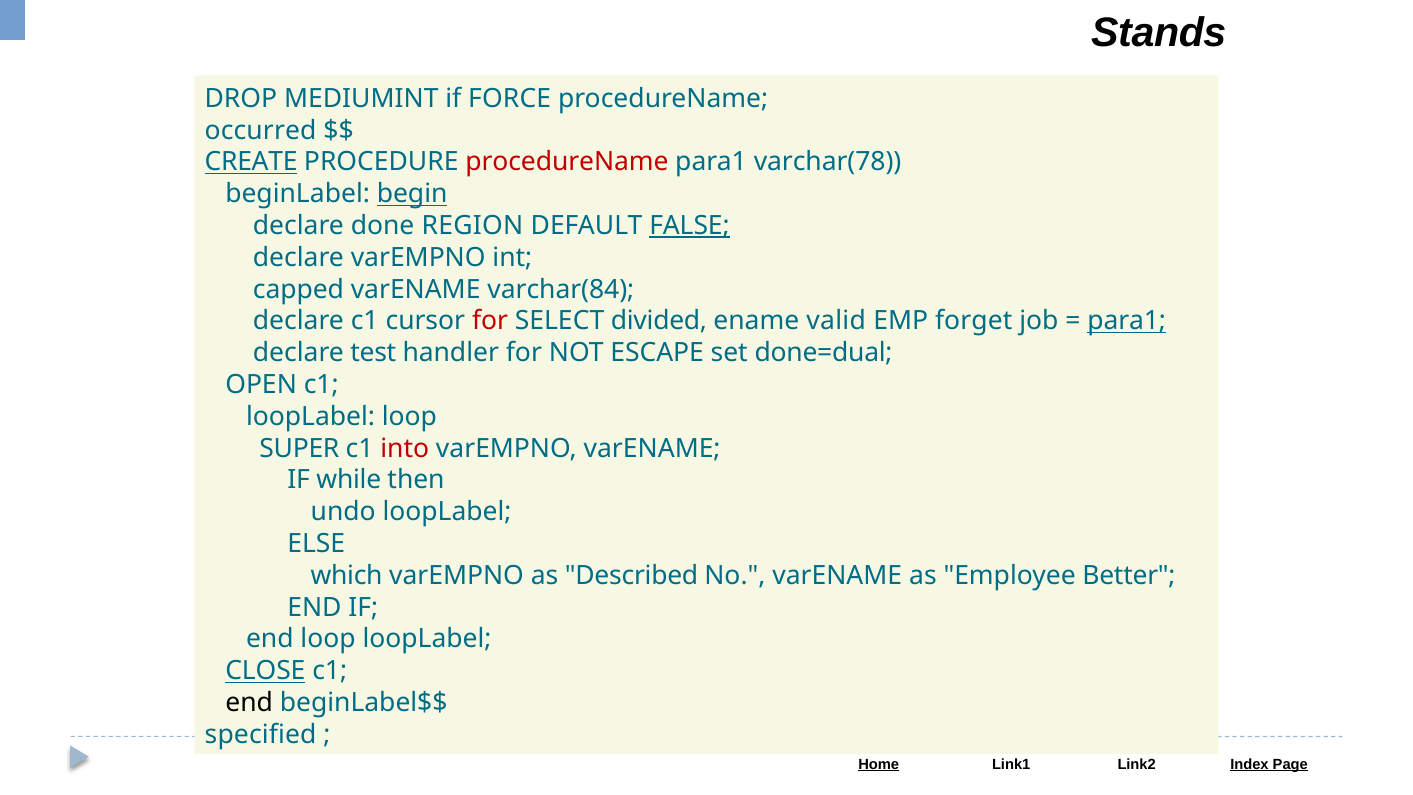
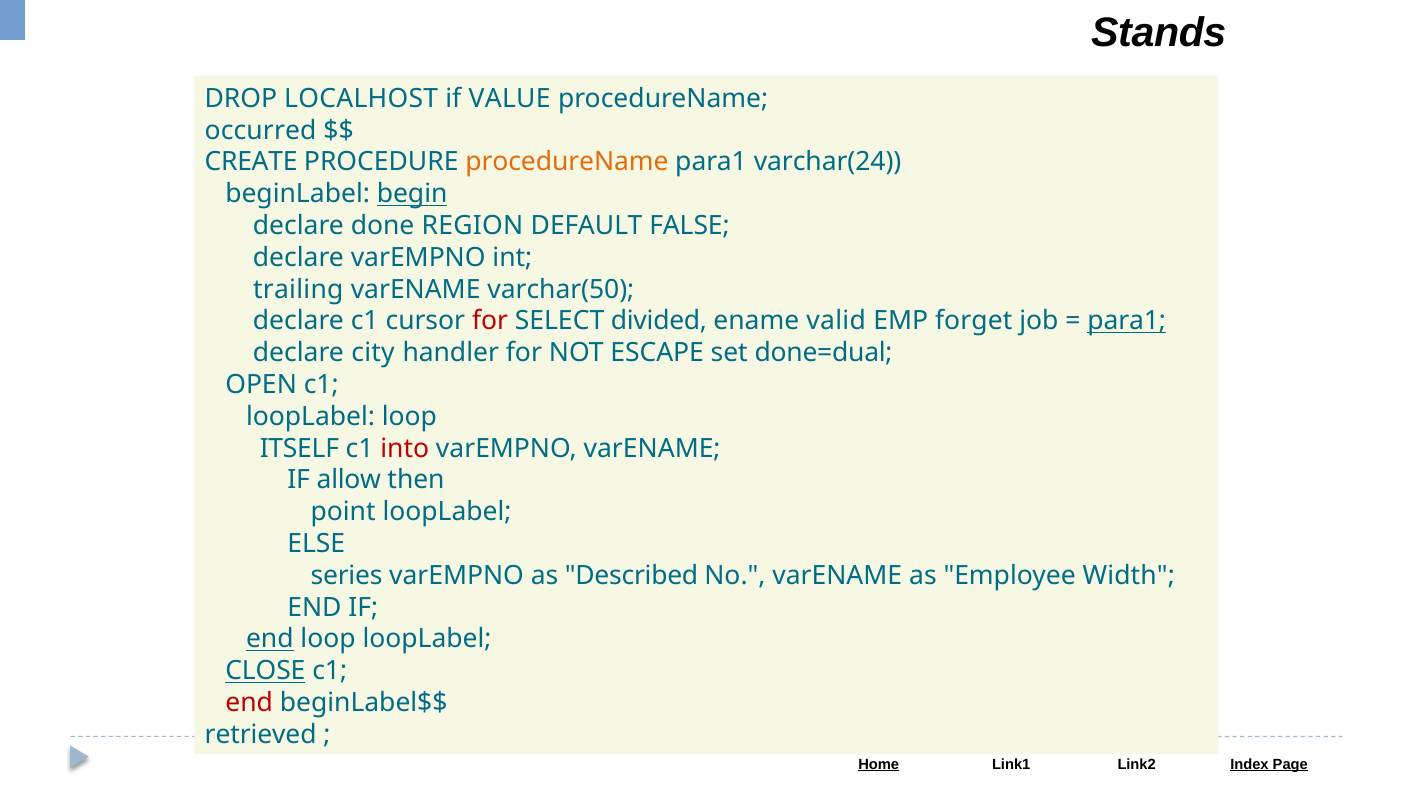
MEDIUMINT: MEDIUMINT -> LOCALHOST (361, 99)
FORCE: FORCE -> VALUE (510, 99)
CREATE underline: present -> none (251, 162)
procedureName colour: red -> orange (567, 162)
varchar(78: varchar(78 -> varchar(24 (828, 162)
FALSE underline: present -> none (689, 226)
capped: capped -> trailing (298, 289)
varchar(84: varchar(84 -> varchar(50 (561, 289)
test: test -> city (373, 353)
SUPER: SUPER -> ITSELF (299, 448)
while: while -> allow (349, 480)
undo: undo -> point (343, 512)
which: which -> series (347, 575)
Better: Better -> Width (1129, 575)
end underline: none -> present (270, 639)
end colour: black -> red (249, 703)
specified: specified -> retrieved (261, 734)
